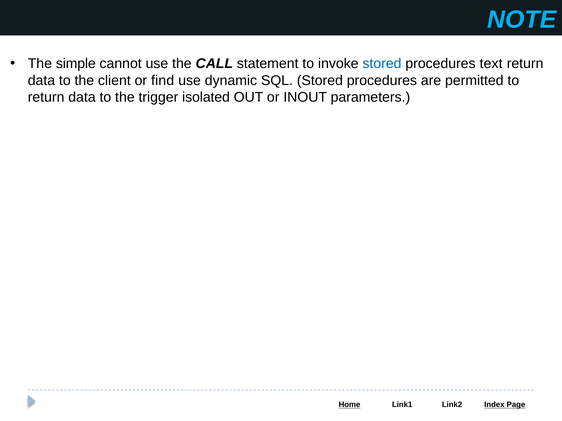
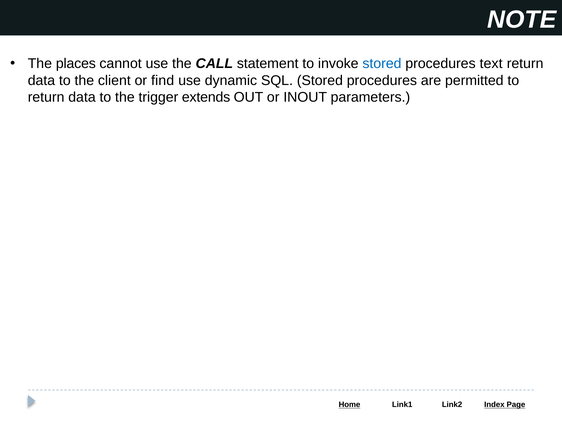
NOTE colour: light blue -> white (522, 20)
simple: simple -> places (76, 64)
isolated: isolated -> extends (206, 97)
